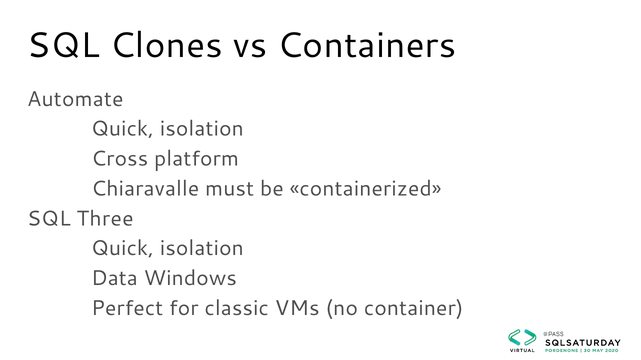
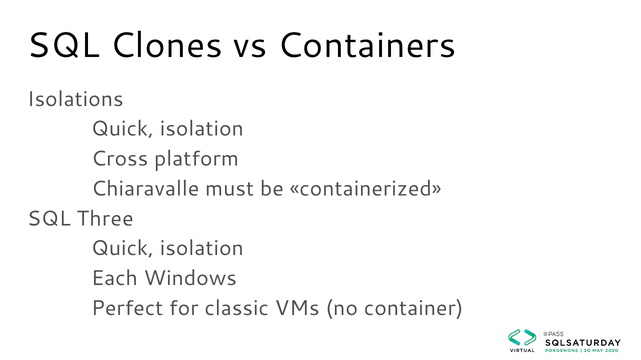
Automate: Automate -> Isolations (75, 99)
Data: Data -> Each (114, 279)
